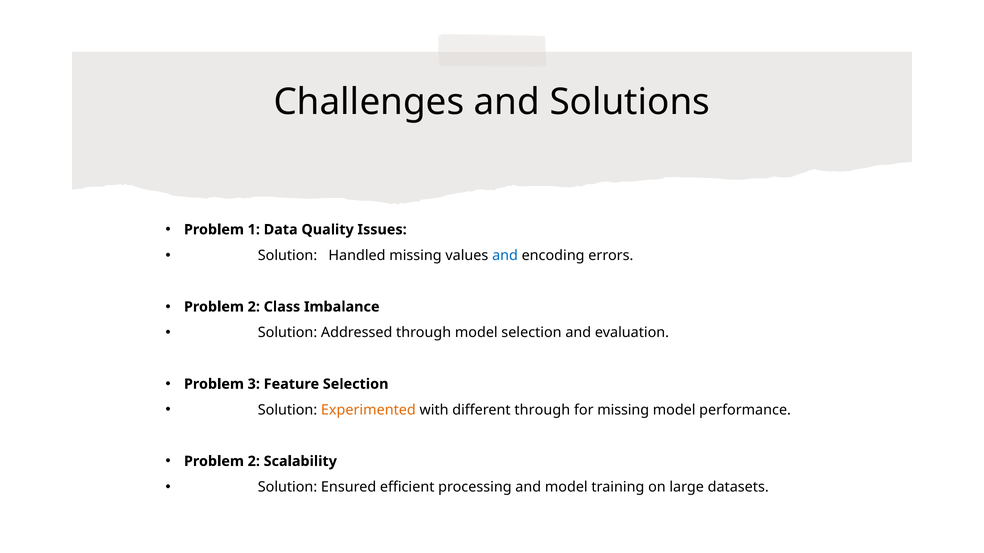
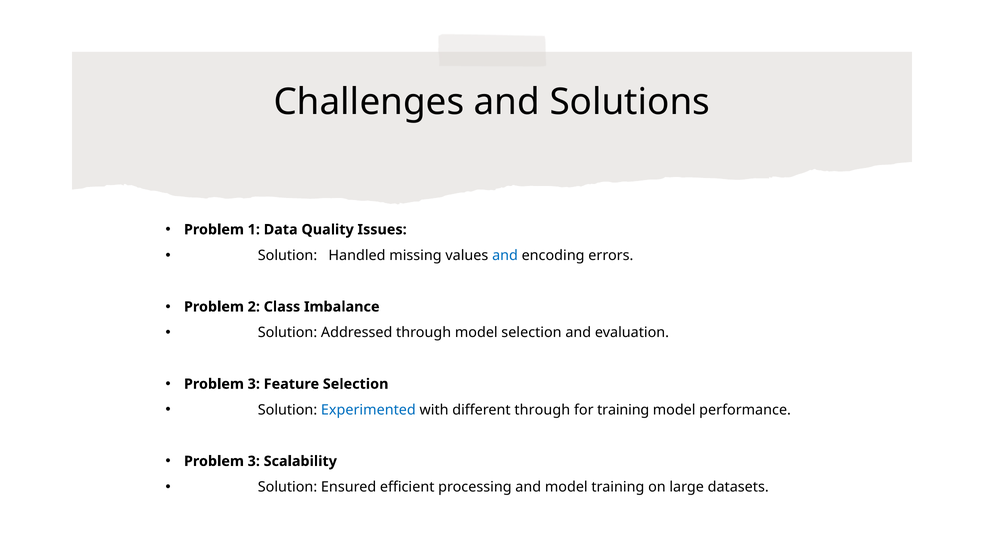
Experimented colour: orange -> blue (368, 410)
for missing: missing -> training (623, 410)
2: 2 -> 3 (254, 462)
